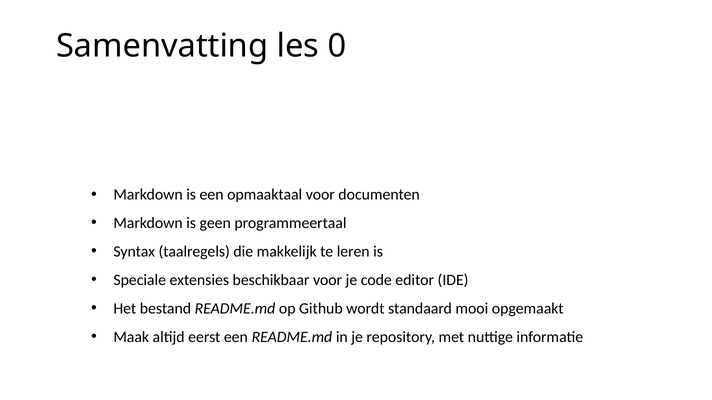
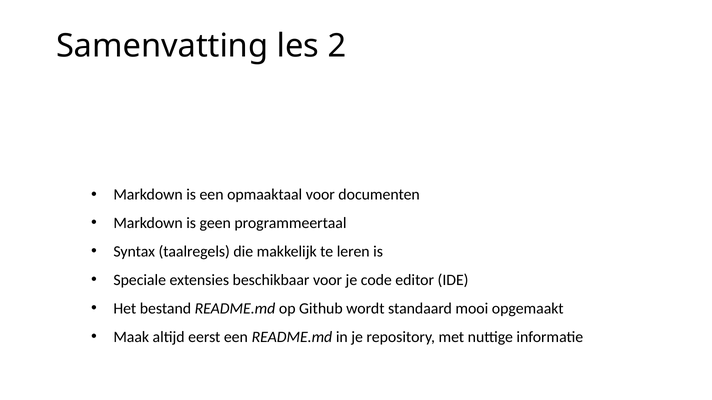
0: 0 -> 2 (337, 46)
